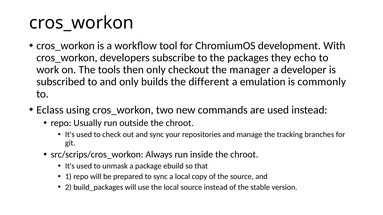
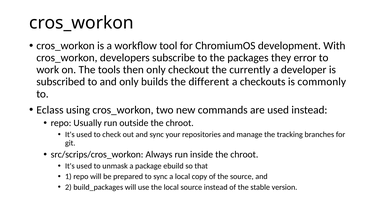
echo: echo -> error (305, 58)
manager: manager -> currently (250, 70)
emulation: emulation -> checkouts (263, 82)
